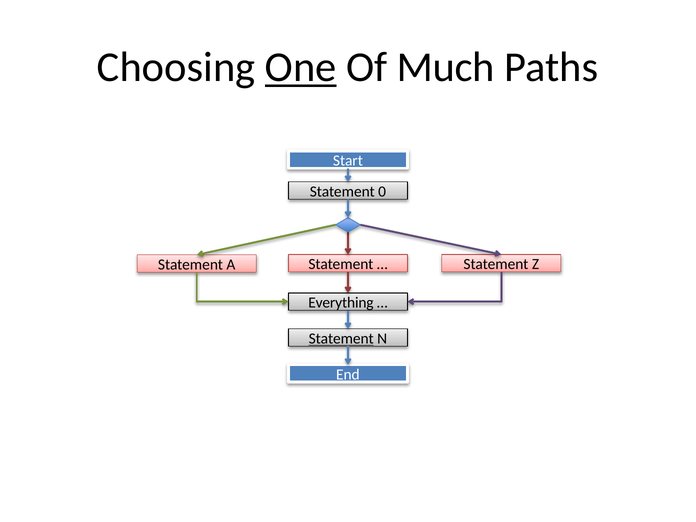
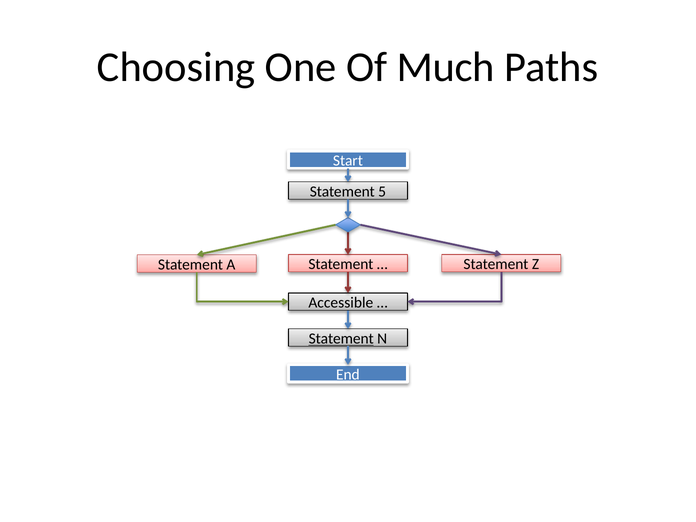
One underline: present -> none (301, 67)
0: 0 -> 5 (382, 192)
Everything: Everything -> Accessible (341, 303)
